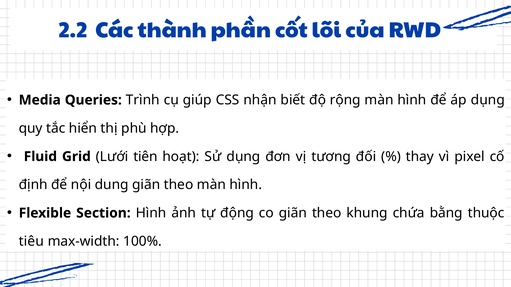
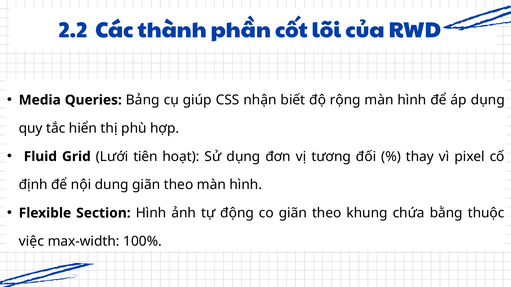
Trình: Trình -> Bảng (143, 100)
tiêu: tiêu -> việc (31, 242)
